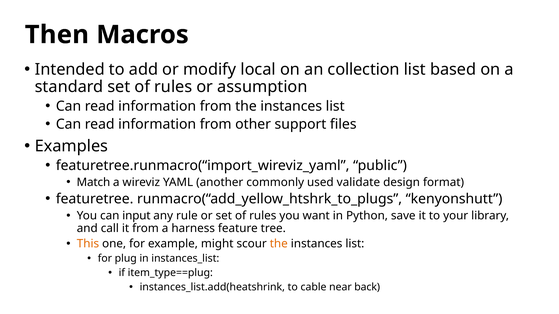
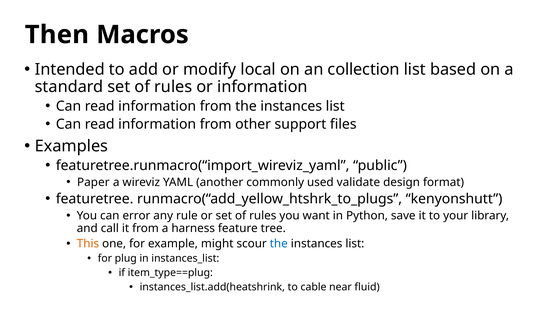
or assumption: assumption -> information (262, 87)
Match: Match -> Paper (93, 182)
input: input -> error (136, 216)
the colour: orange -> blue (279, 244)
back: back -> fluid (367, 287)
